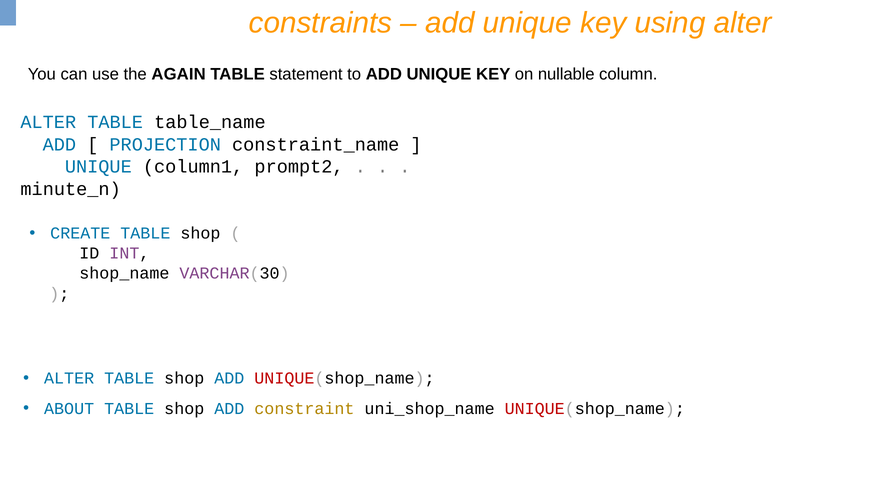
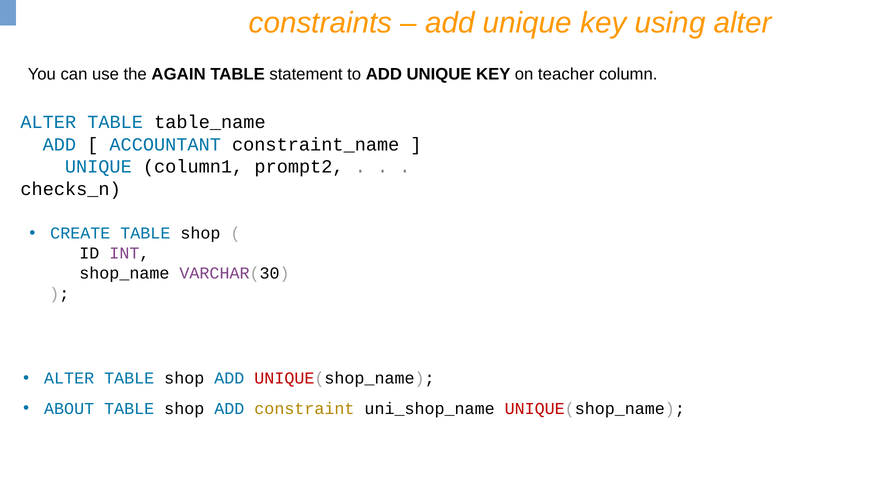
nullable: nullable -> teacher (566, 74)
PROJECTION: PROJECTION -> ACCOUNTANT (165, 144)
minute_n: minute_n -> checks_n (71, 189)
